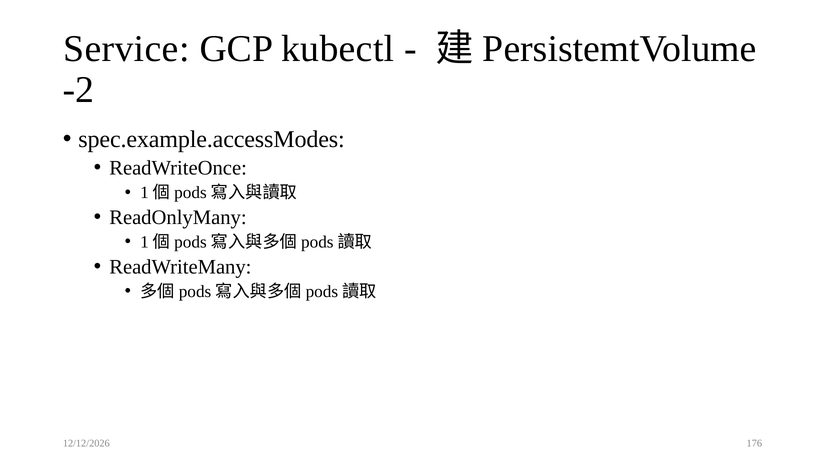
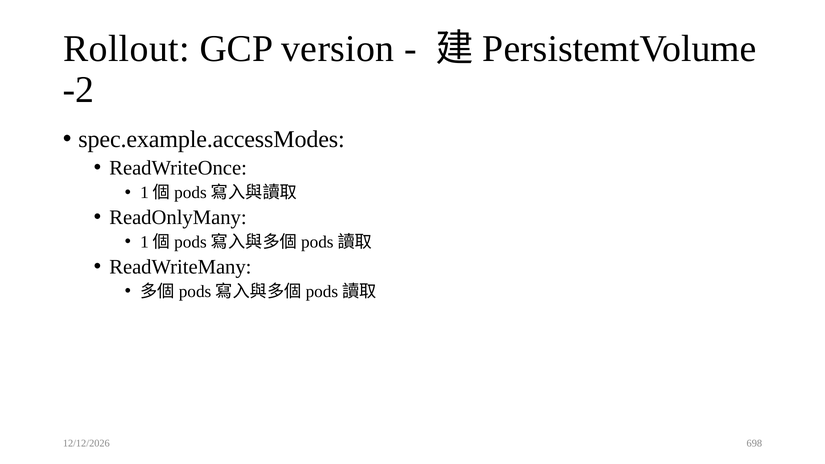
Service: Service -> Rollout (126, 49)
kubectl: kubectl -> version (338, 49)
176: 176 -> 698 (754, 443)
